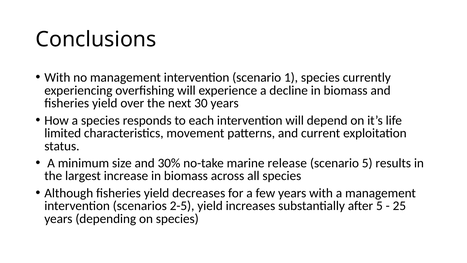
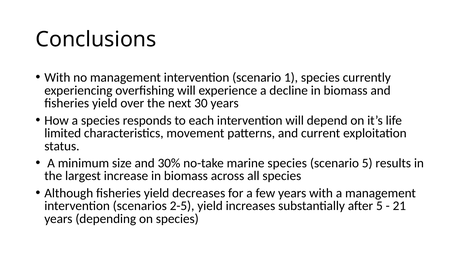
marine release: release -> species (287, 163)
25: 25 -> 21 (399, 206)
